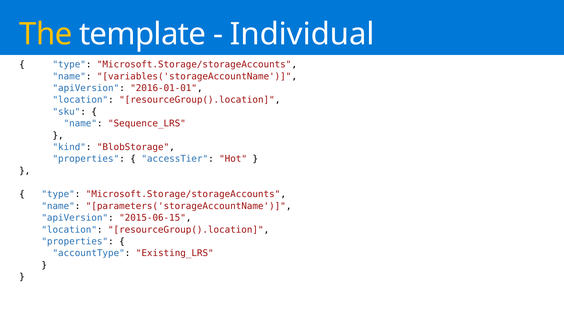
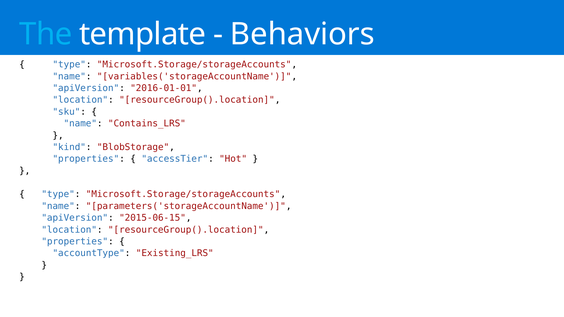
The colour: yellow -> light blue (46, 34)
Individual: Individual -> Behaviors (302, 34)
Sequence_LRS: Sequence_LRS -> Contains_LRS (147, 124)
